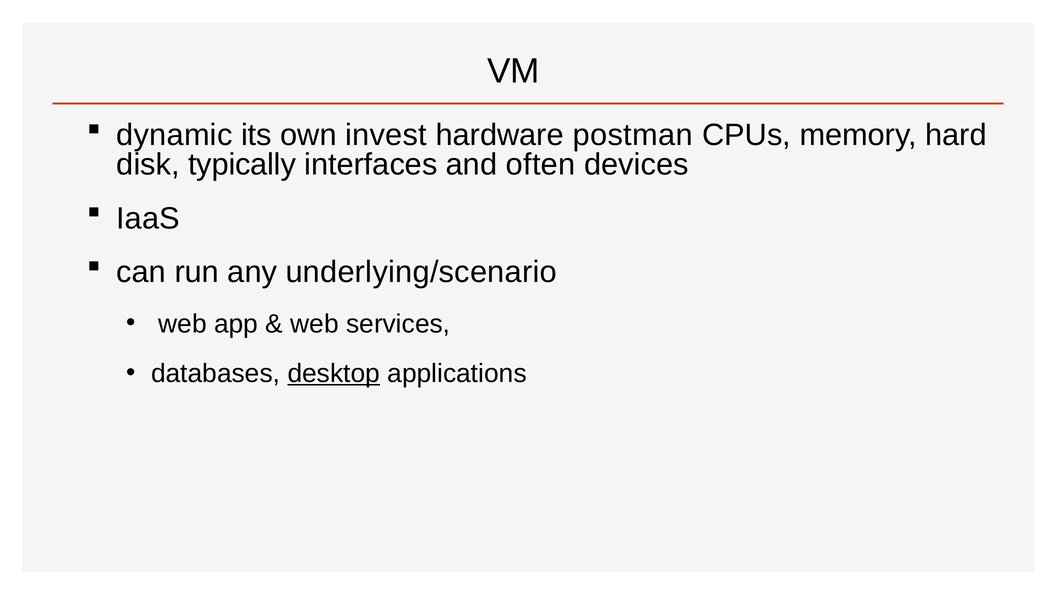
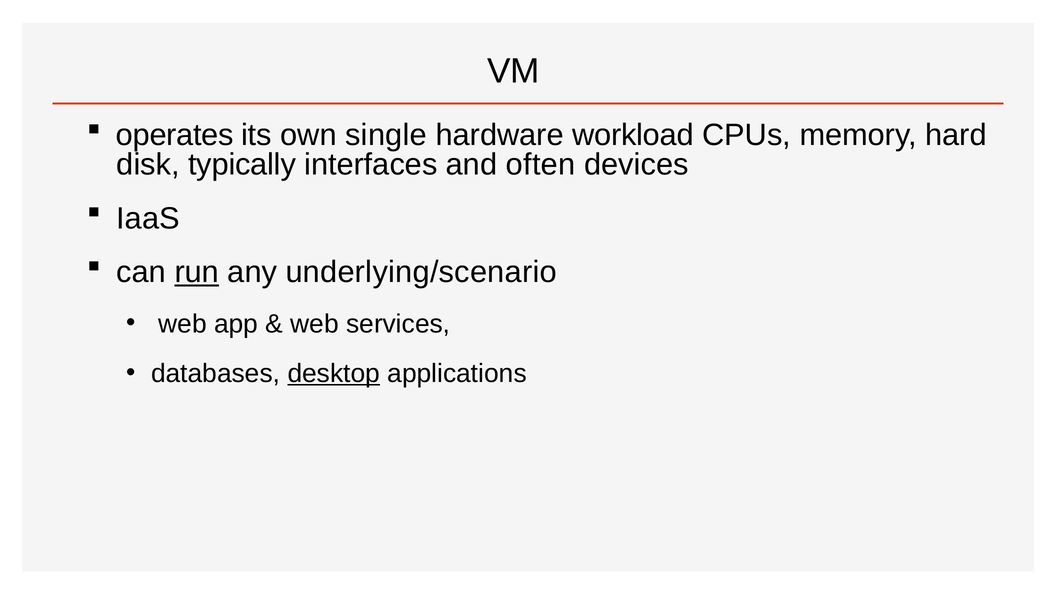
dynamic: dynamic -> operates (175, 135)
invest: invest -> single (386, 135)
postman: postman -> workload (633, 135)
run underline: none -> present (197, 272)
